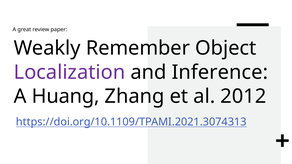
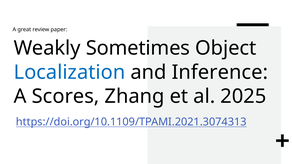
Remember: Remember -> Sometimes (138, 48)
Localization colour: purple -> blue (69, 72)
Huang: Huang -> Scores (66, 96)
2012: 2012 -> 2025 (243, 96)
